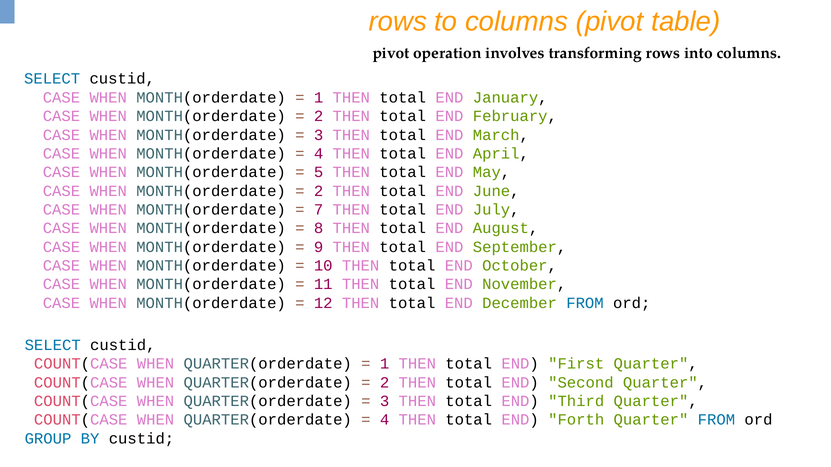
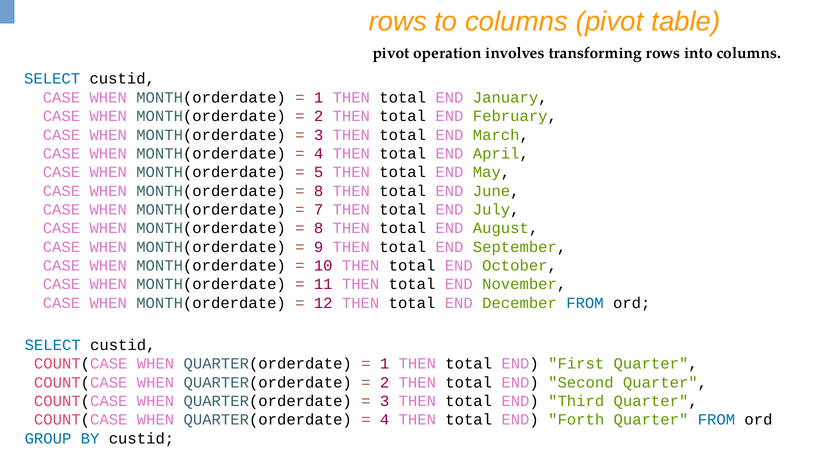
2: 2 -> 8 (319, 191)
